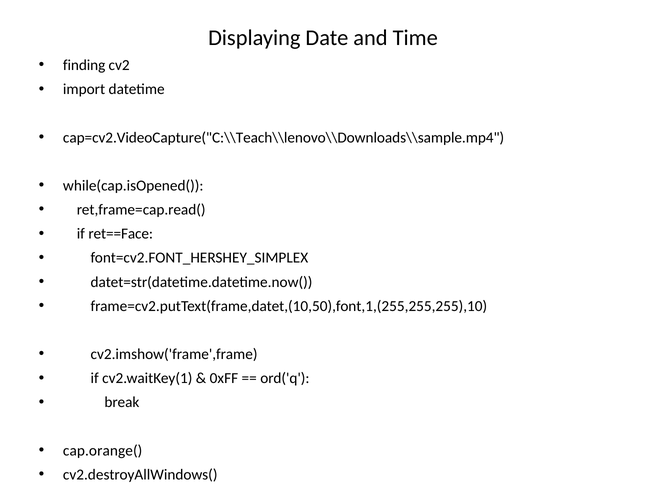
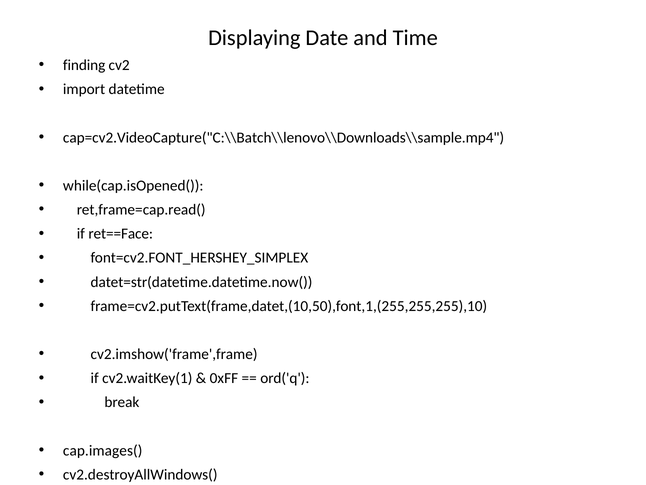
cap=cv2.VideoCapture("C:\\Teach\\lenovo\\Downloads\\sample.mp4: cap=cv2.VideoCapture("C:\\Teach\\lenovo\\Downloads\\sample.mp4 -> cap=cv2.VideoCapture("C:\\Batch\\lenovo\\Downloads\\sample.mp4 (284, 137)
cap.orange(: cap.orange( -> cap.images( (103, 450)
